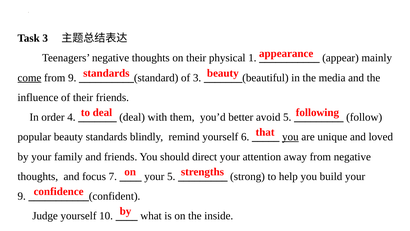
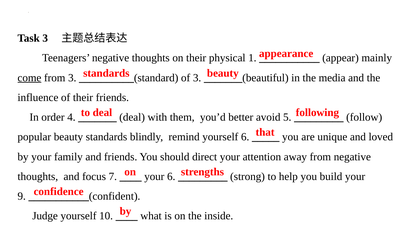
from 9: 9 -> 3 (72, 78)
you underline: present -> none (290, 137)
your 5: 5 -> 6 (171, 176)
